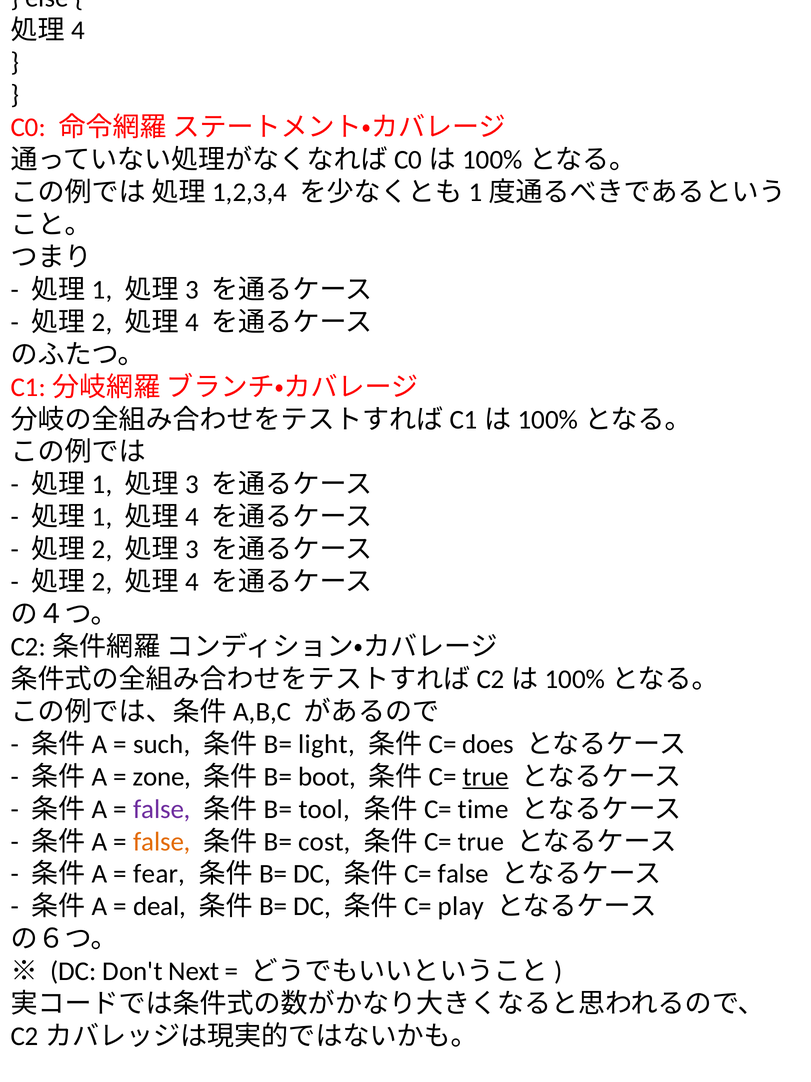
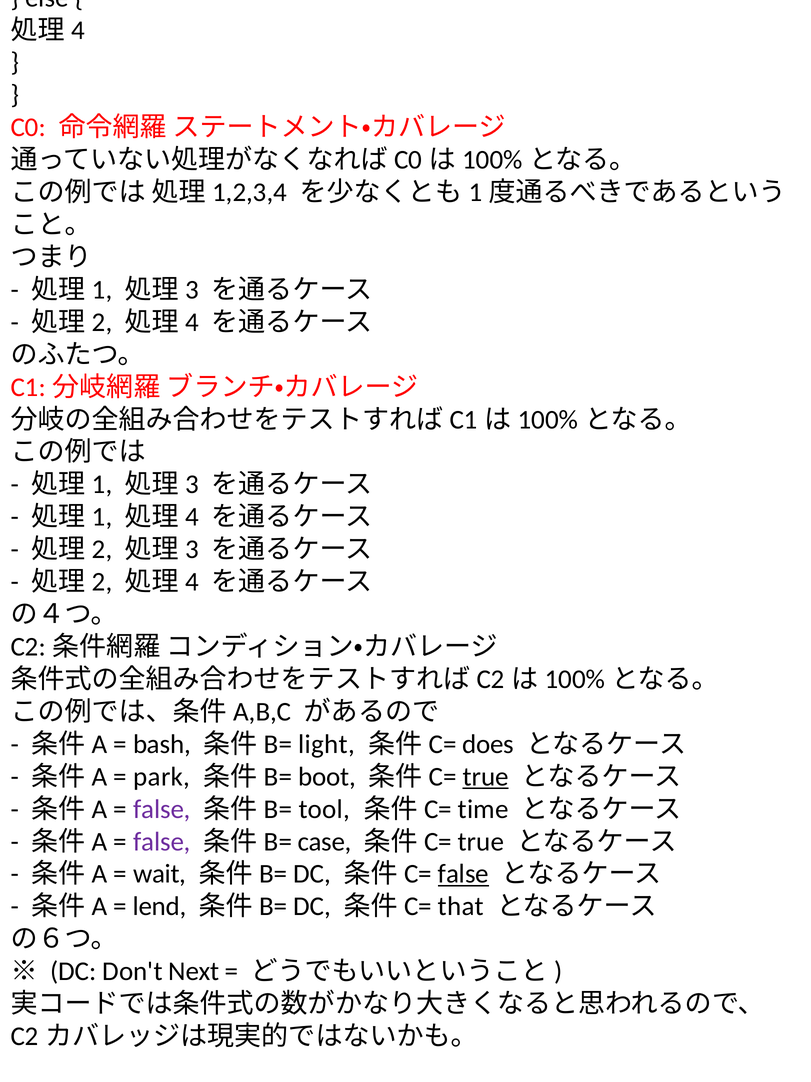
such: such -> bash (162, 744)
zone: zone -> park (162, 776)
false colour: orange -> purple (162, 841)
cost: cost -> case (325, 841)
fear: fear -> wait (160, 874)
false underline: none -> present (463, 874)
deal: deal -> lend (160, 906)
play: play -> that (461, 906)
